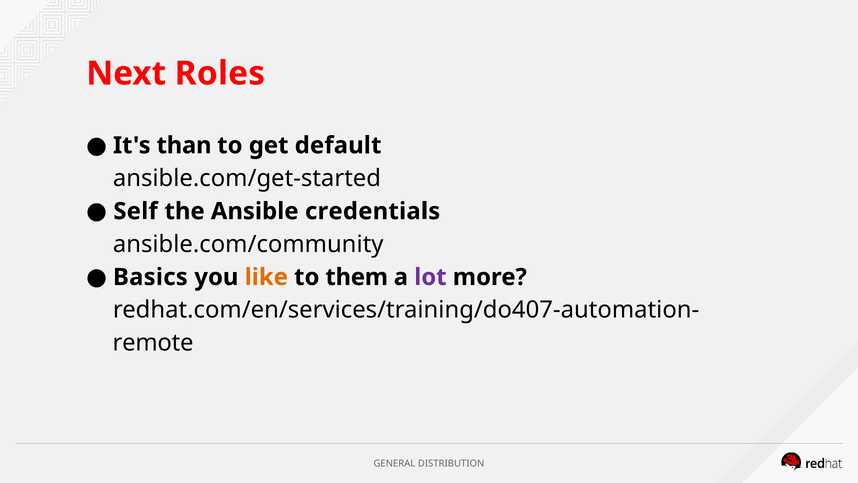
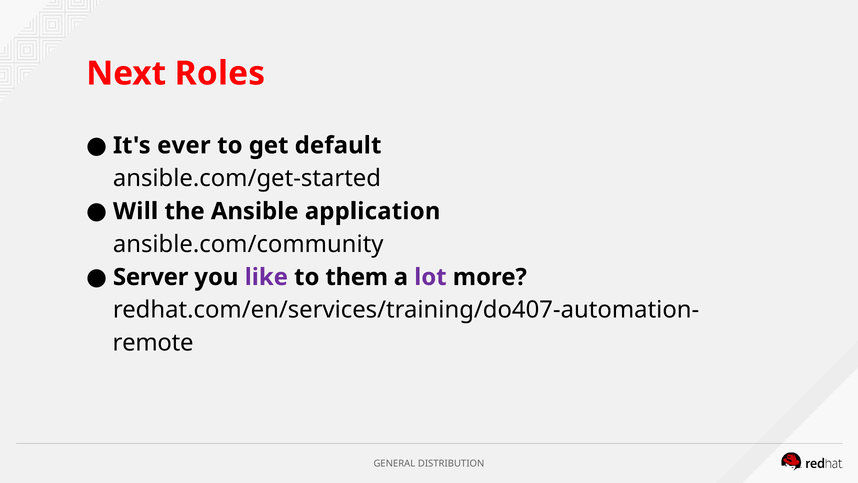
than: than -> ever (184, 145)
Self: Self -> Will (136, 211)
credentials: credentials -> application (373, 211)
Basics: Basics -> Server (151, 277)
like colour: orange -> purple (266, 277)
